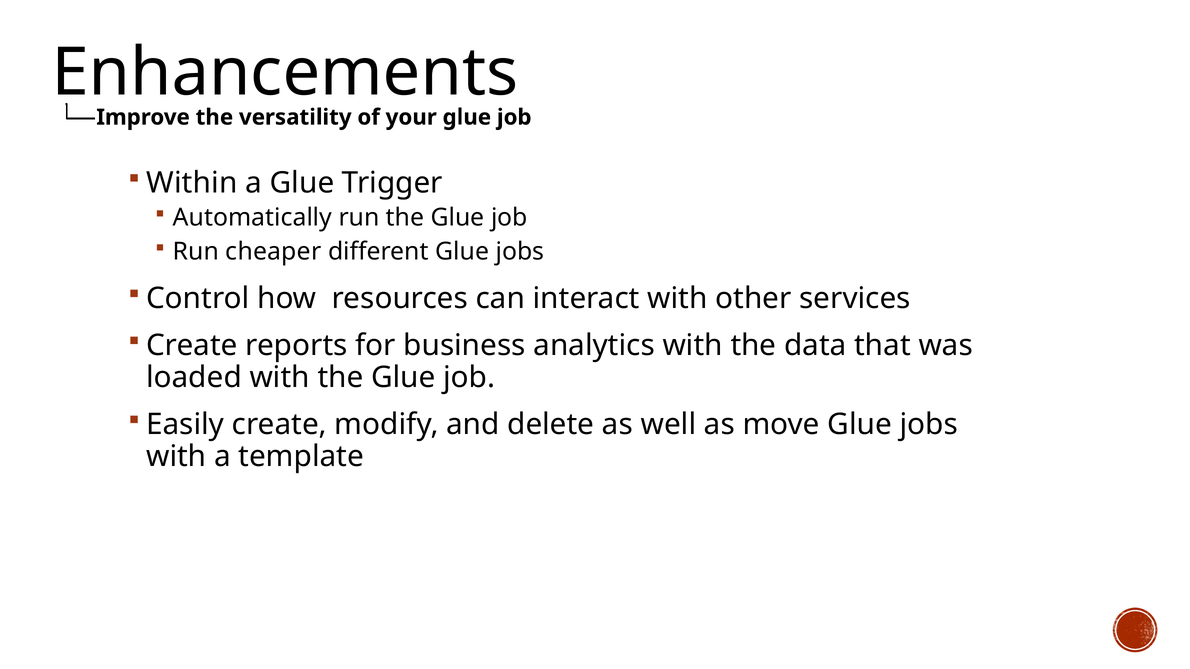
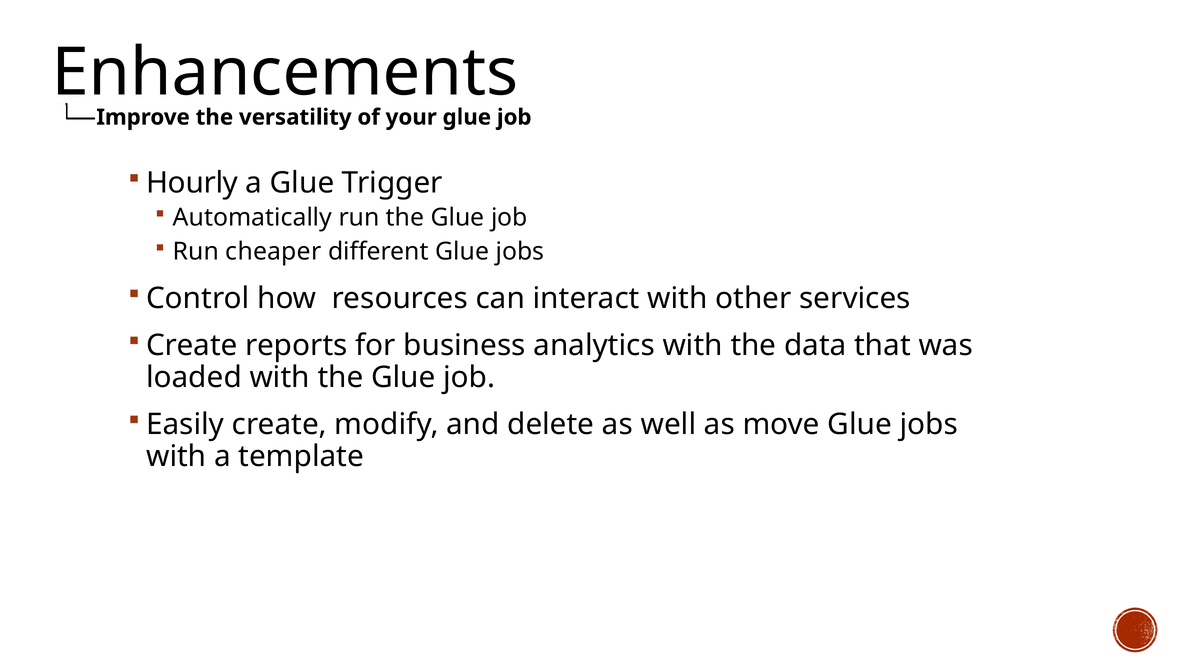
Within: Within -> Hourly (192, 183)
